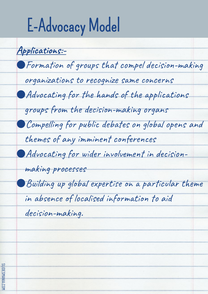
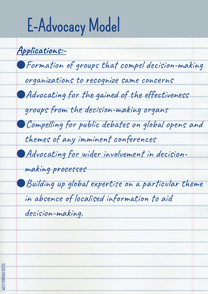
hands: hands -> gained (107, 94)
applications: applications -> effectiveness (166, 94)
